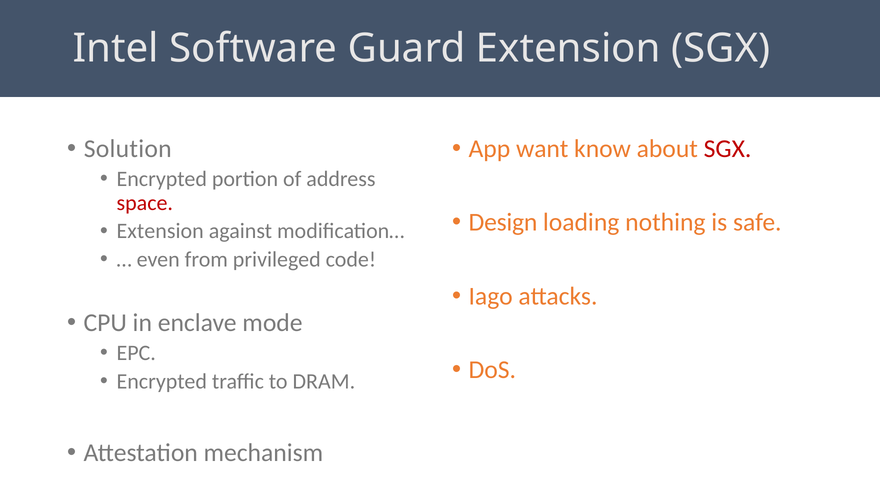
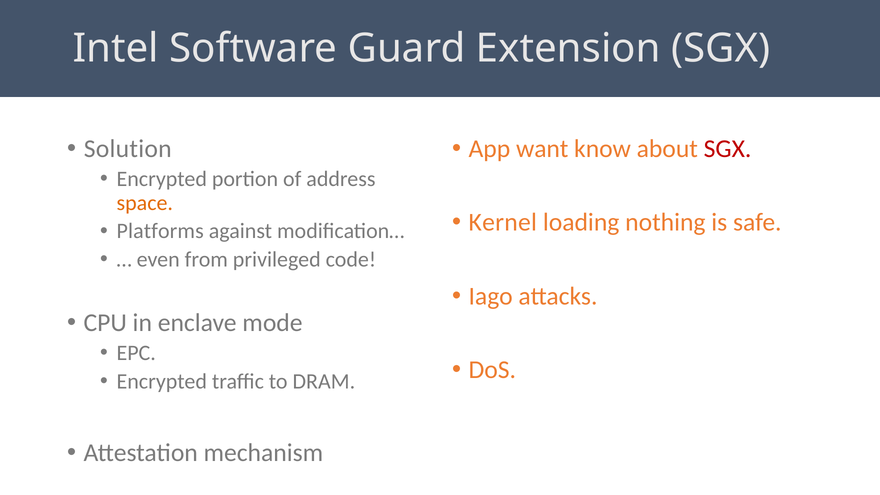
space colour: red -> orange (145, 203)
Design: Design -> Kernel (503, 222)
Extension: Extension -> Platforms (160, 231)
